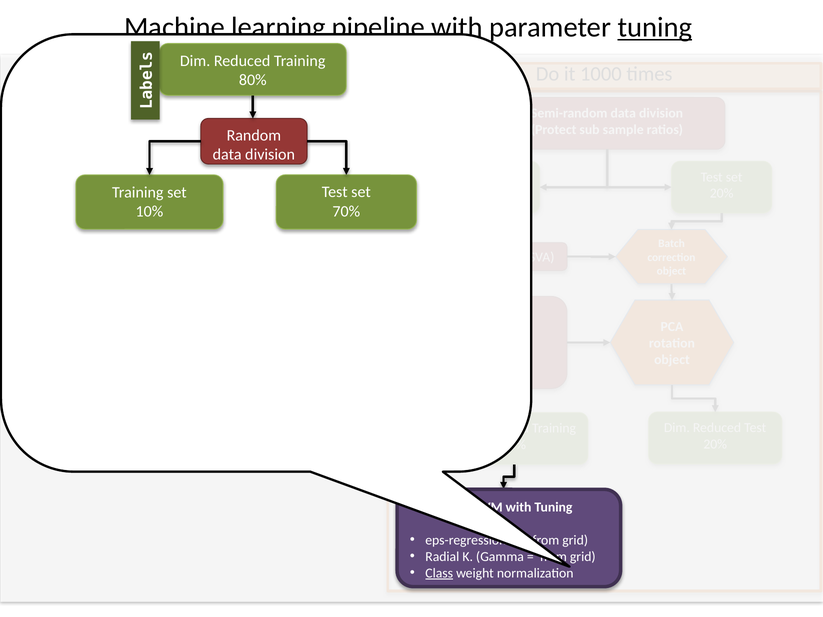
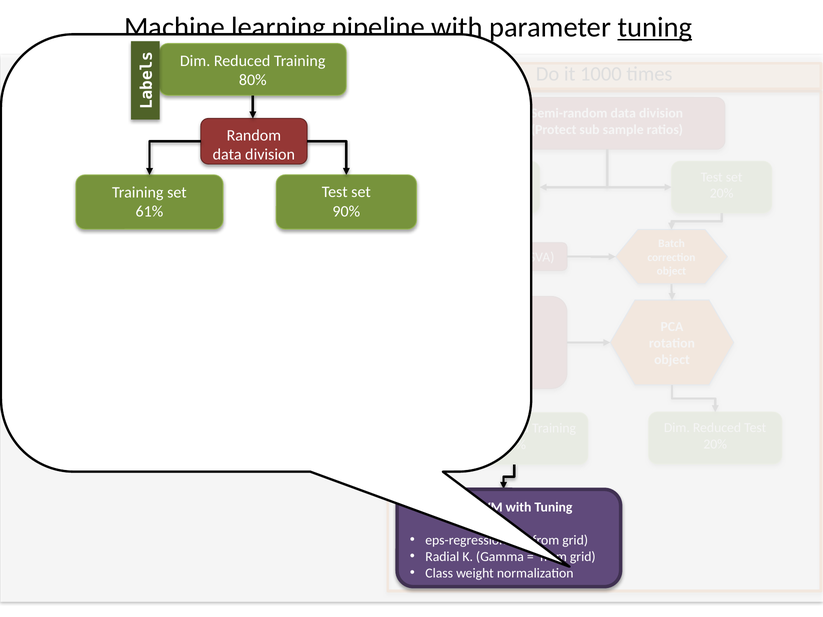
70%: 70% -> 90% (346, 211)
10%: 10% -> 61% (149, 212)
Class underline: present -> none (439, 573)
